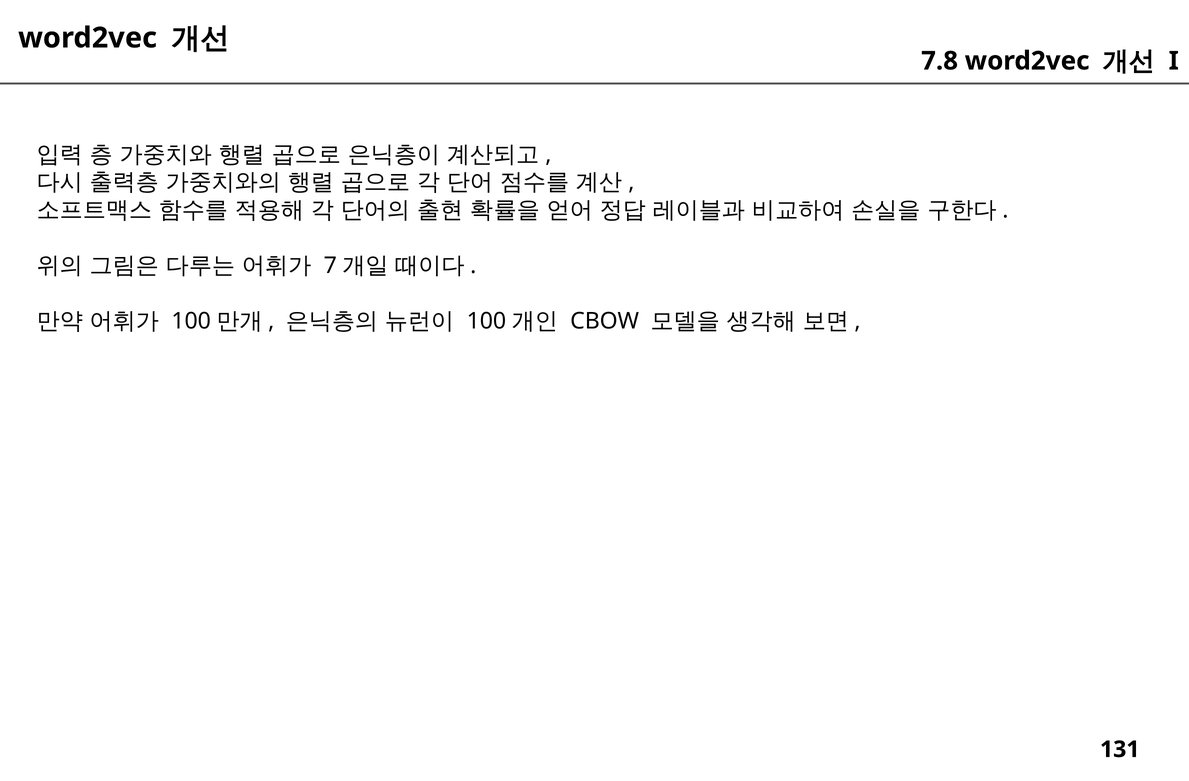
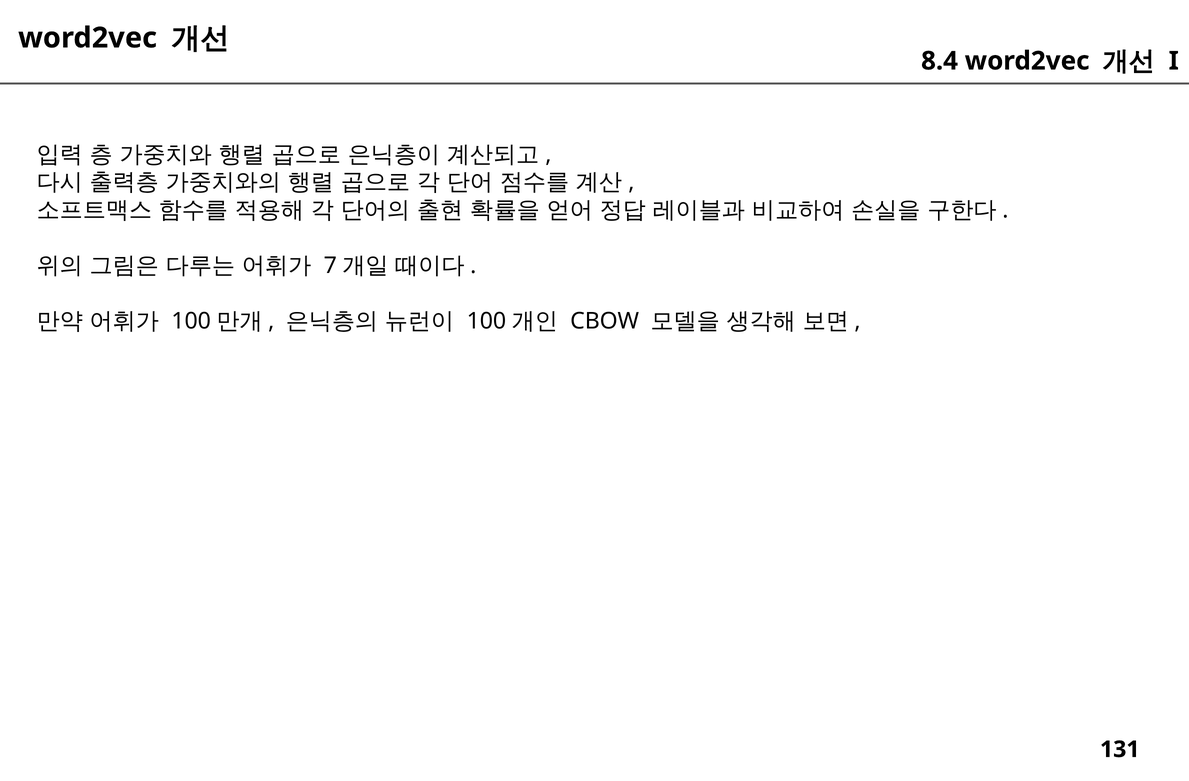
7.8: 7.8 -> 8.4 (940, 61)
